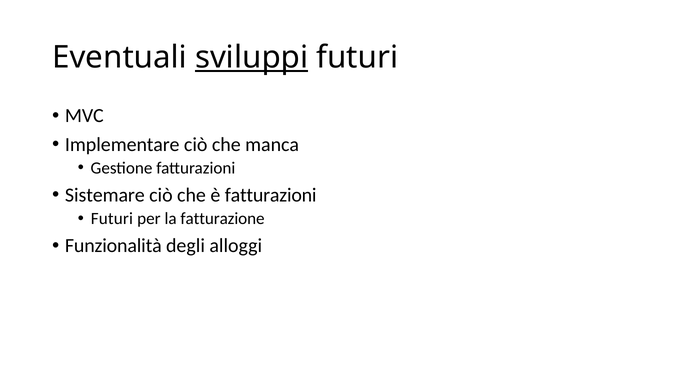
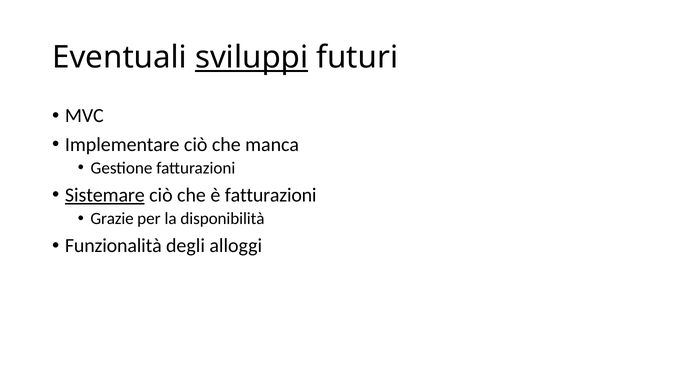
Sistemare underline: none -> present (105, 195)
Futuri: Futuri -> Grazie (112, 219)
fatturazione: fatturazione -> disponibilità (222, 219)
